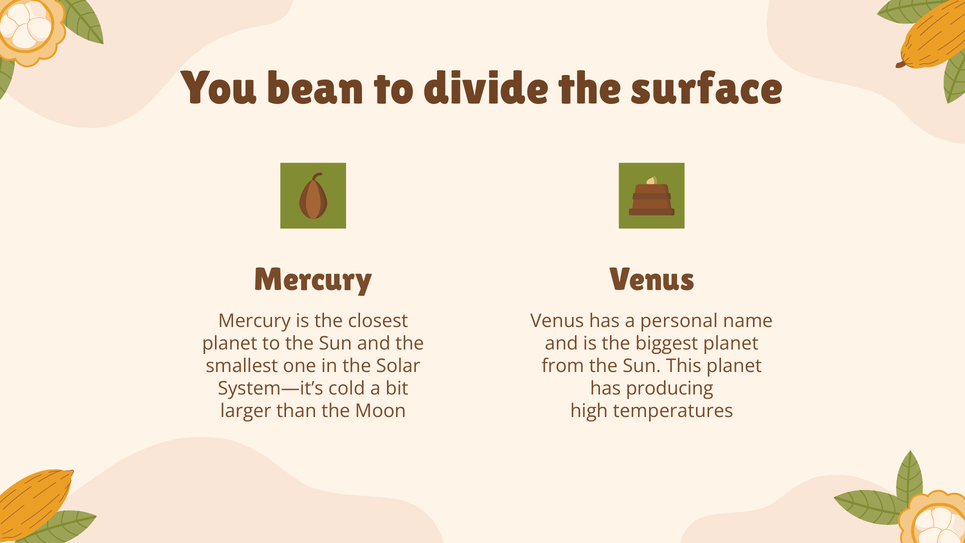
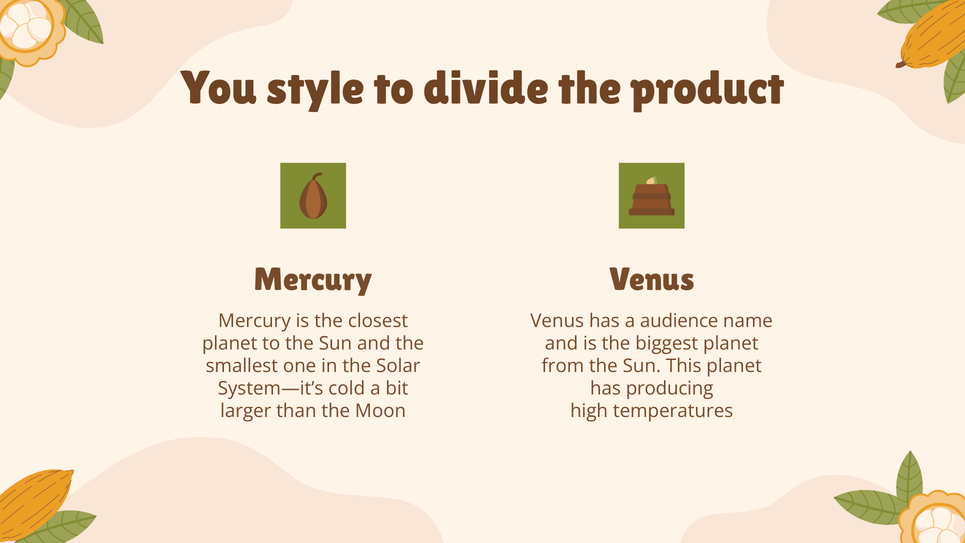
bean: bean -> style (315, 88)
surface: surface -> product (707, 88)
personal: personal -> audience (679, 321)
